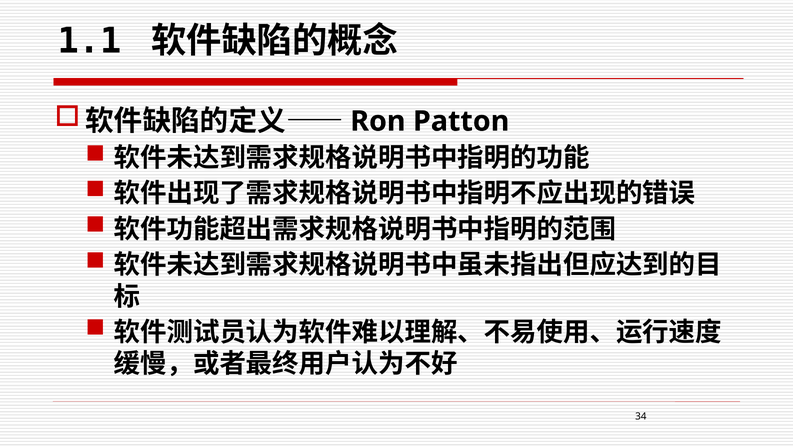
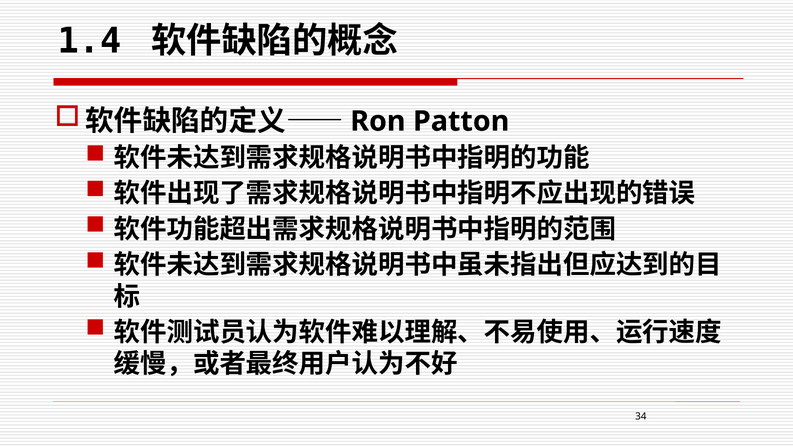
1.1: 1.1 -> 1.4 (90, 41)
